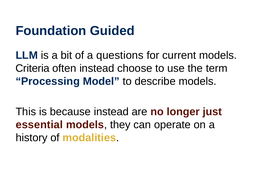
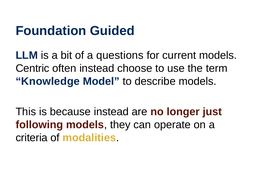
Criteria: Criteria -> Centric (32, 68)
Processing: Processing -> Knowledge (48, 81)
essential: essential -> following (39, 125)
history: history -> criteria (32, 138)
